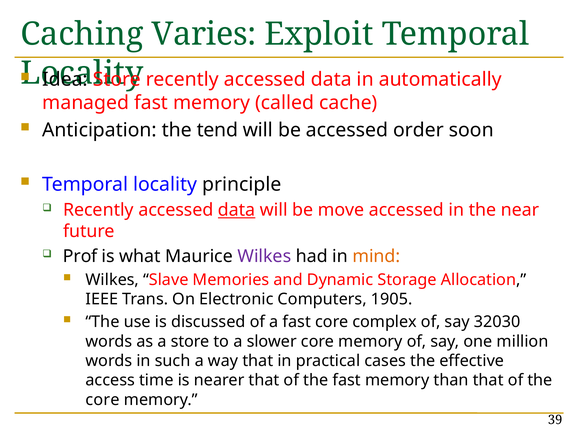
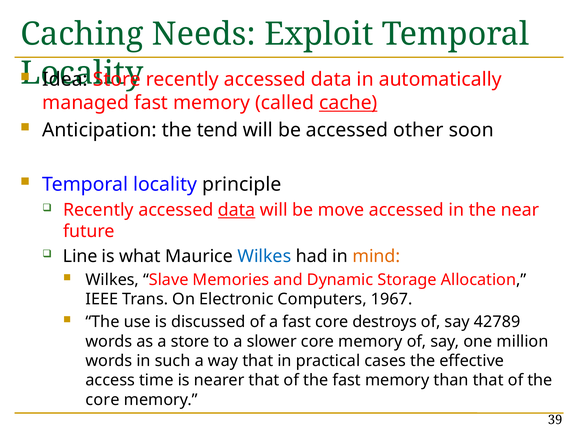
Varies: Varies -> Needs (204, 34)
cache underline: none -> present (348, 103)
order: order -> other (418, 130)
Prof: Prof -> Line (80, 256)
Wilkes colour: purple -> blue (264, 256)
1905: 1905 -> 1967 (392, 299)
complex: complex -> destroys (385, 322)
32030: 32030 -> 42789 (497, 322)
